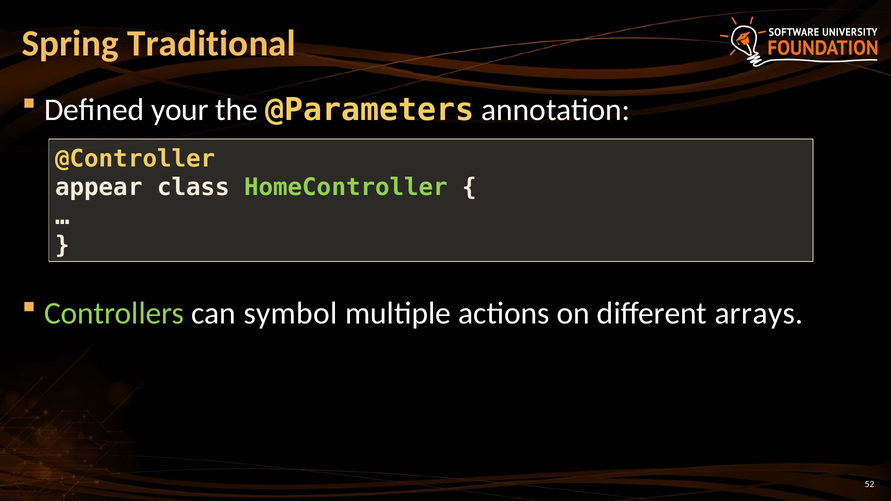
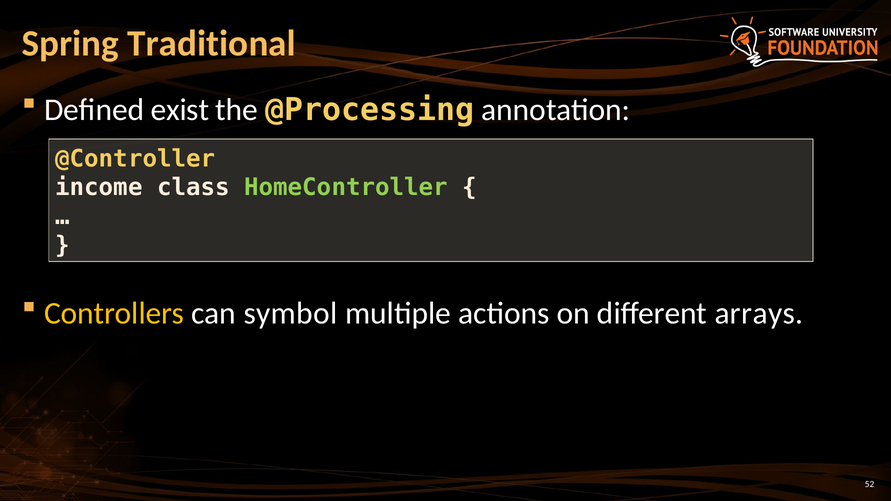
your: your -> exist (180, 110)
@Parameters: @Parameters -> @Processing (370, 110)
appear: appear -> income (99, 188)
Controllers colour: light green -> yellow (114, 313)
